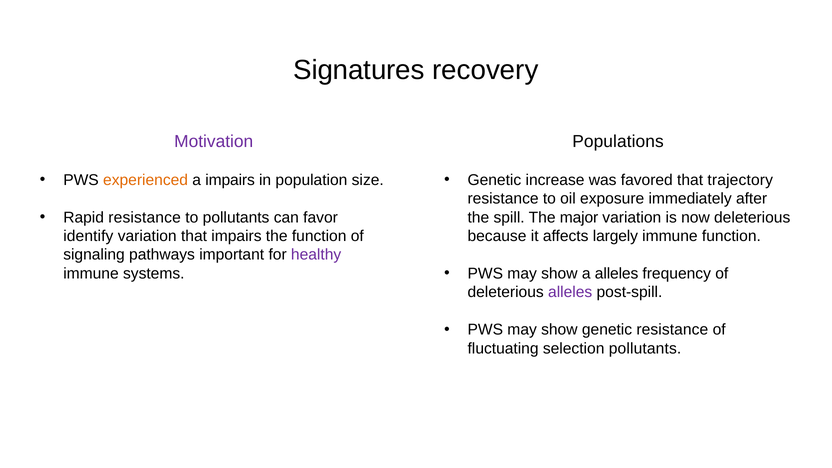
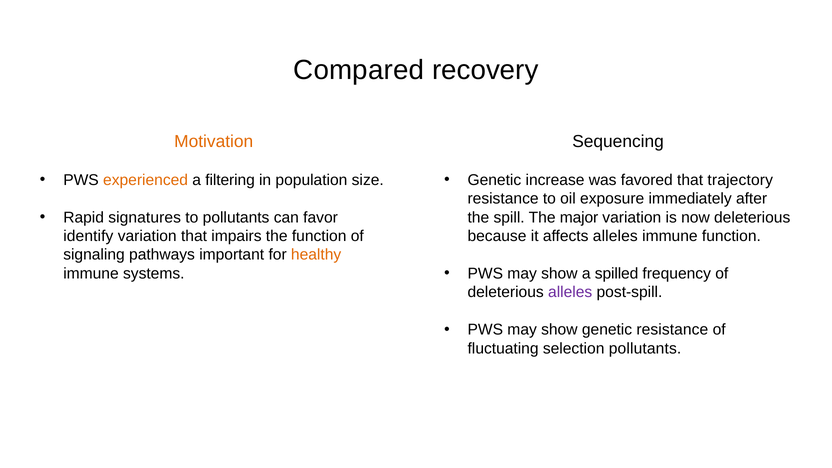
Signatures: Signatures -> Compared (359, 70)
Motivation colour: purple -> orange (214, 142)
Populations: Populations -> Sequencing (618, 142)
a impairs: impairs -> filtering (230, 180)
Rapid resistance: resistance -> signatures (145, 217)
affects largely: largely -> alleles (615, 236)
healthy colour: purple -> orange (316, 255)
a alleles: alleles -> spilled (617, 274)
